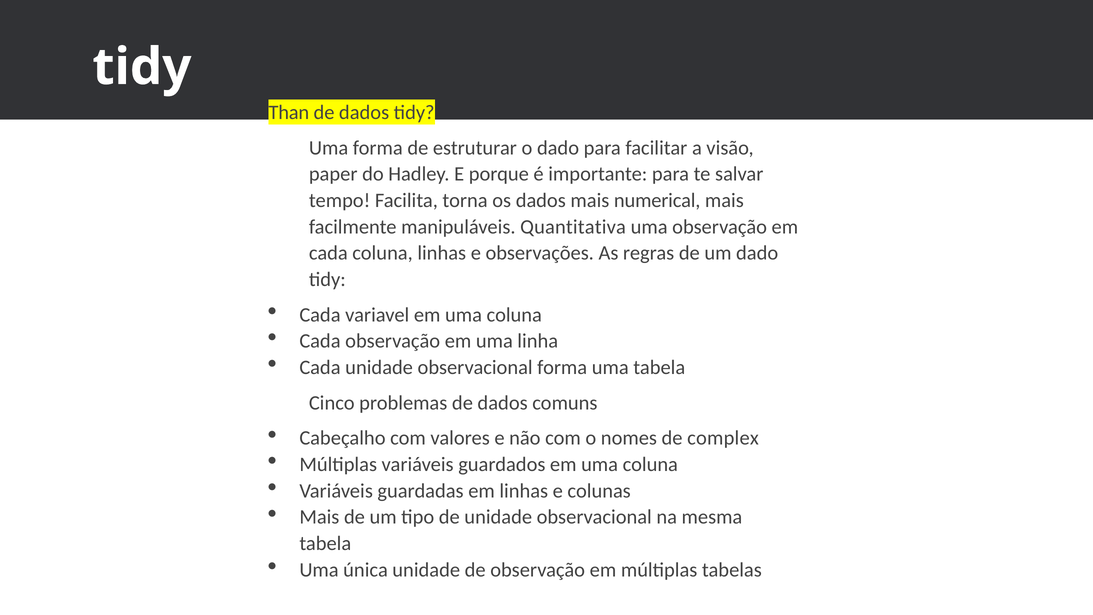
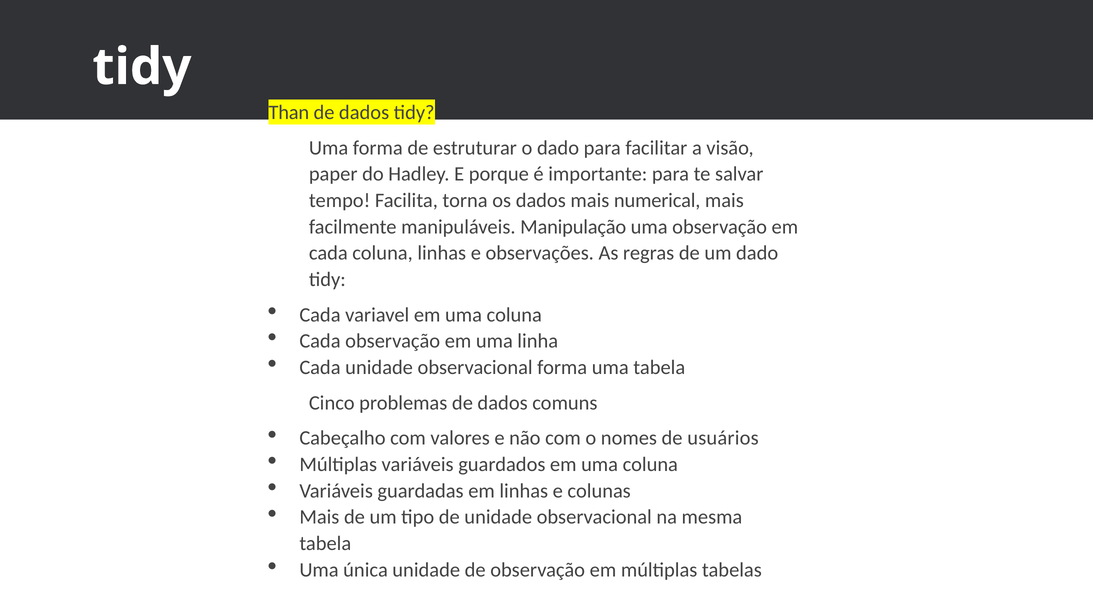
Quantitativa: Quantitativa -> Manipulação (573, 227)
complex: complex -> usuários (723, 438)
